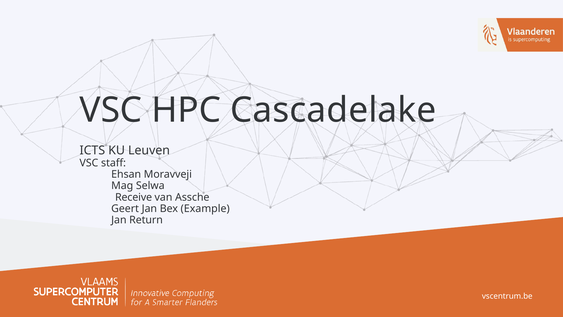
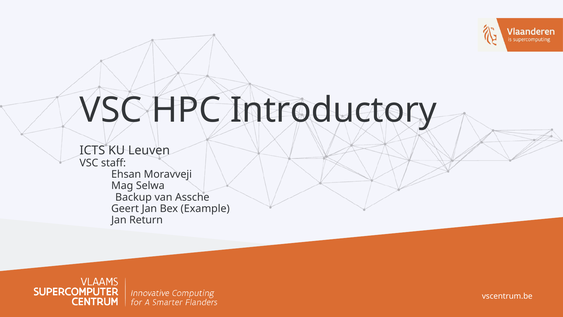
Cascadelake: Cascadelake -> Introductory (333, 110)
Receive: Receive -> Backup (134, 197)
